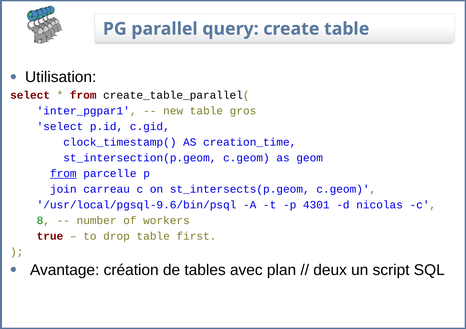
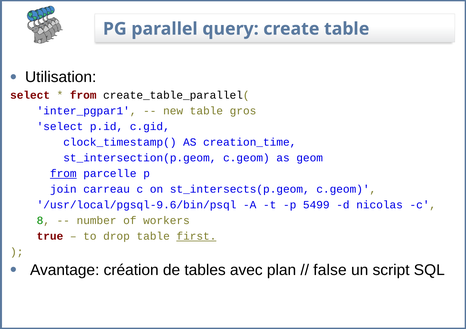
4301: 4301 -> 5499 (316, 205)
first underline: none -> present (196, 237)
deux: deux -> false (330, 270)
